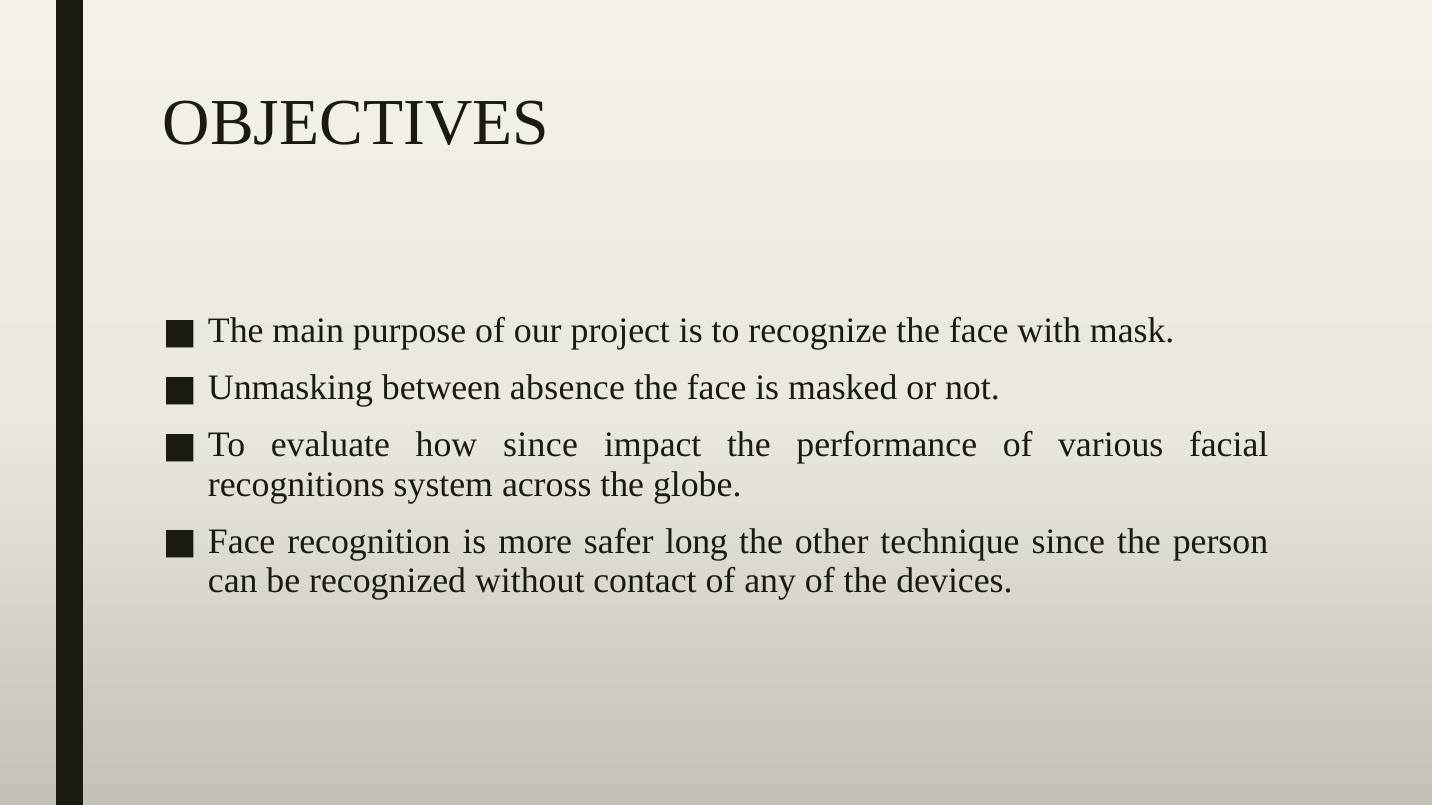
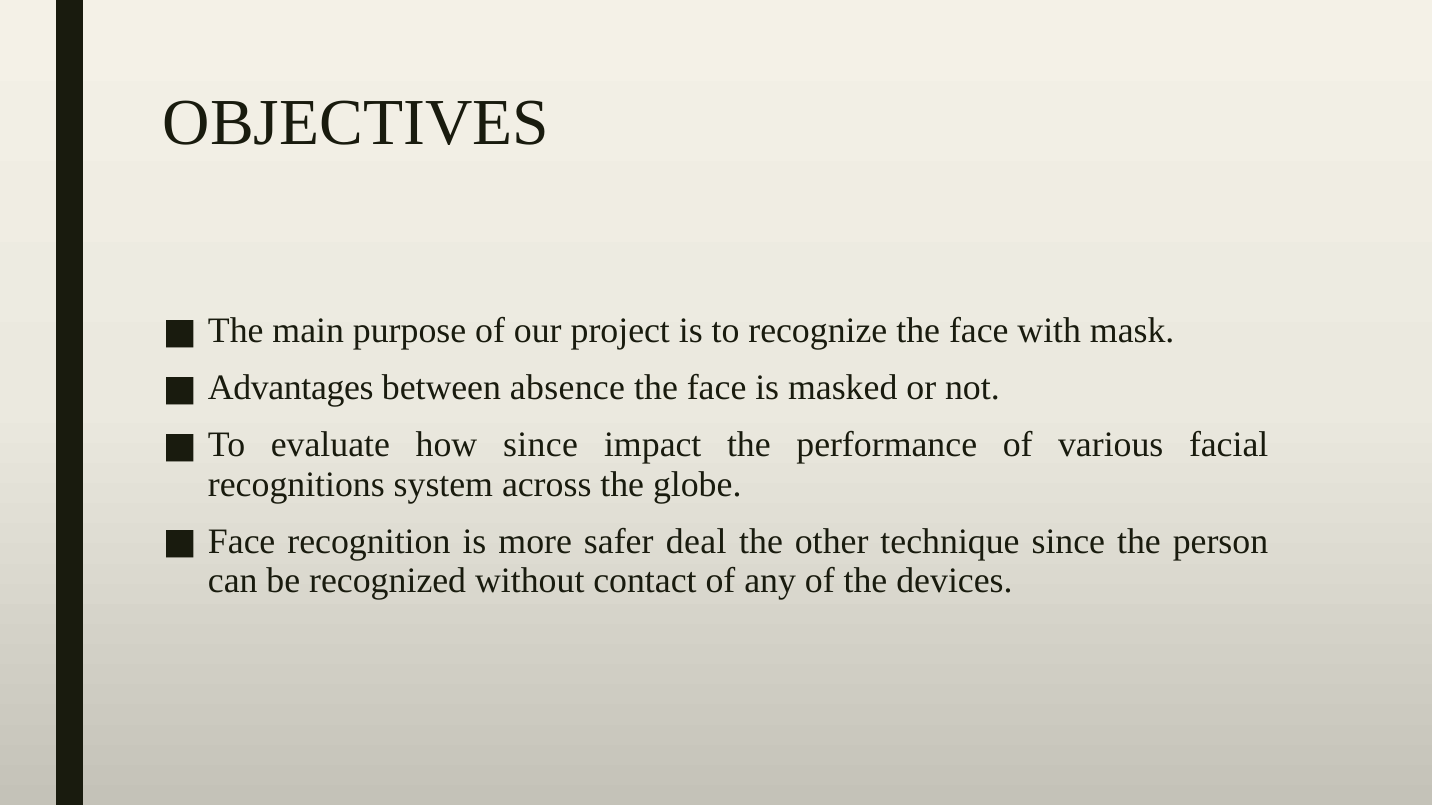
Unmasking: Unmasking -> Advantages (291, 388)
long: long -> deal (696, 542)
